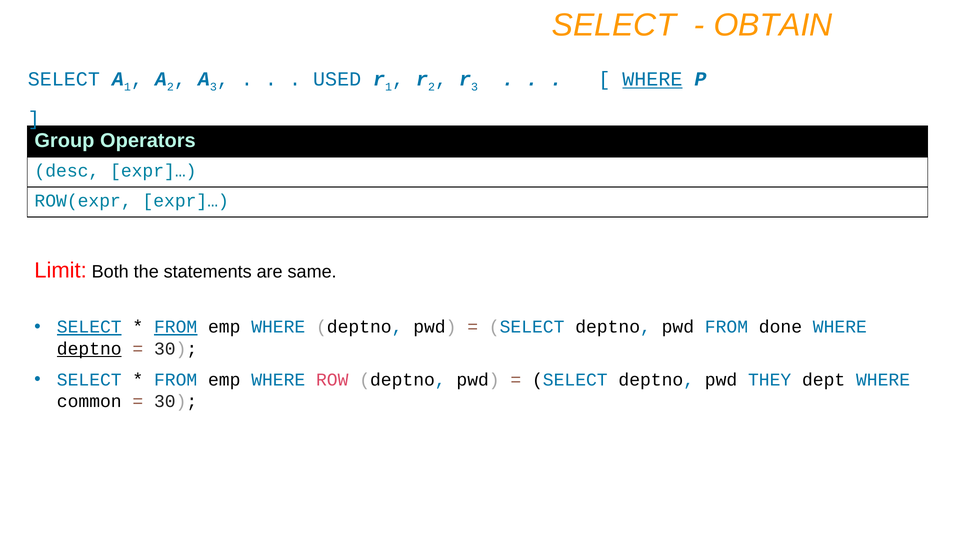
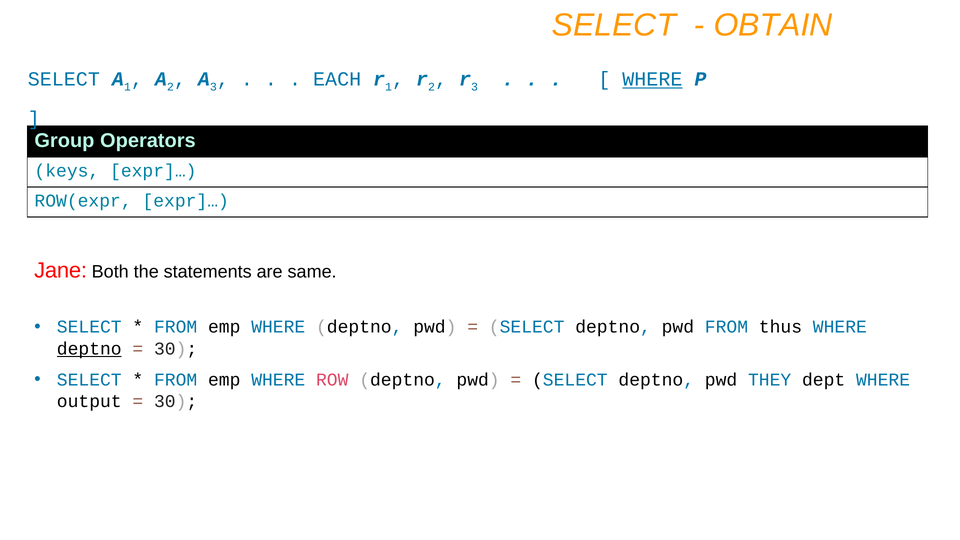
USED: USED -> EACH (337, 79)
desc: desc -> keys (67, 171)
Limit: Limit -> Jane (61, 270)
SELECT underline: present -> none (89, 327)
FROM underline: present -> none (176, 327)
done: done -> thus (780, 327)
common: common -> output (89, 401)
